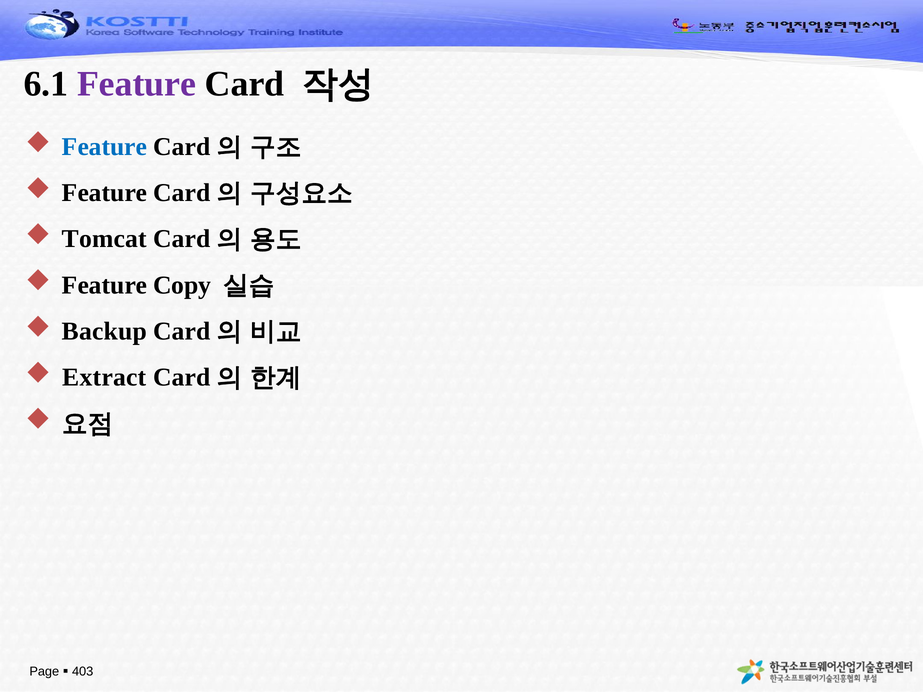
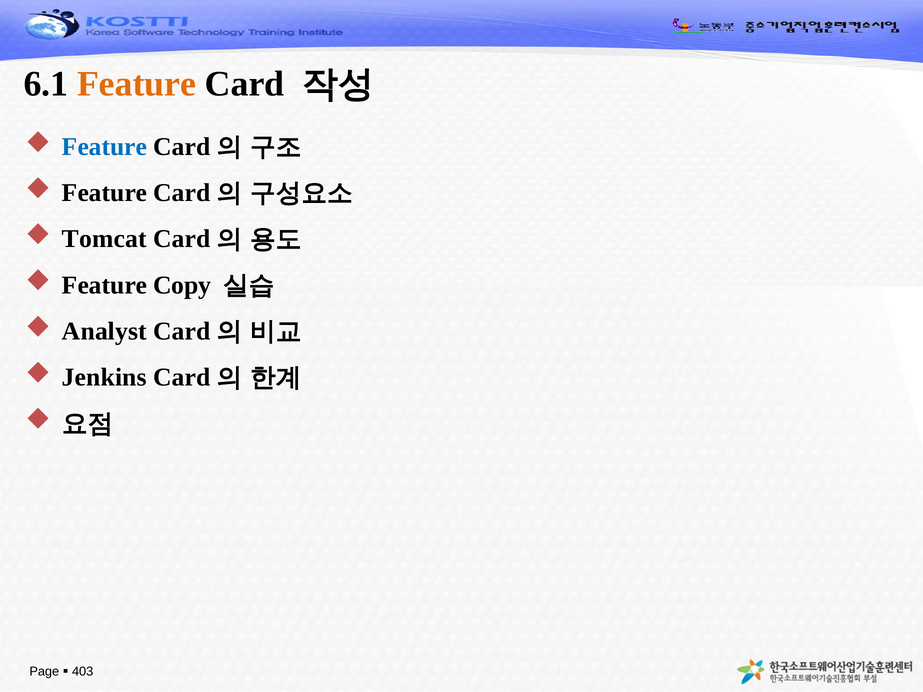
Feature colour: purple -> orange (137, 84)
Backup: Backup -> Analyst (104, 331)
Extract: Extract -> Jenkins (104, 377)
